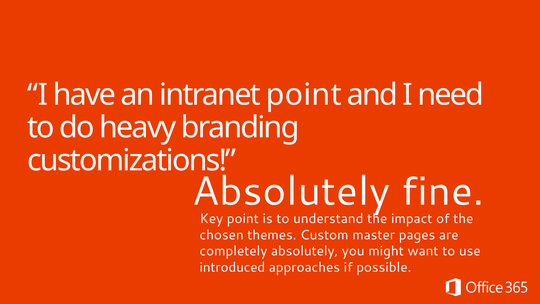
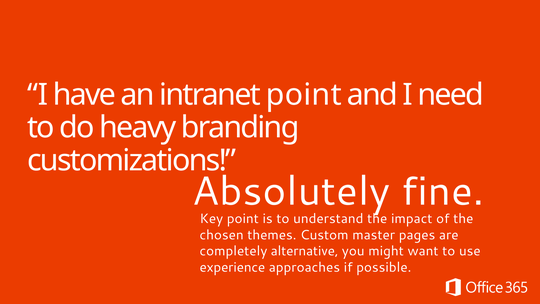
completely absolutely: absolutely -> alternative (305, 251)
introduced: introduced -> experience (232, 267)
